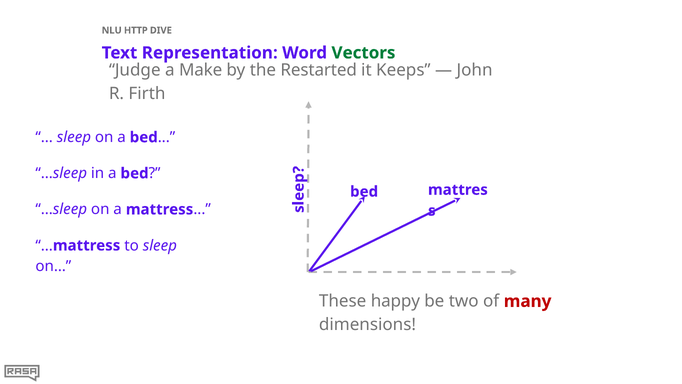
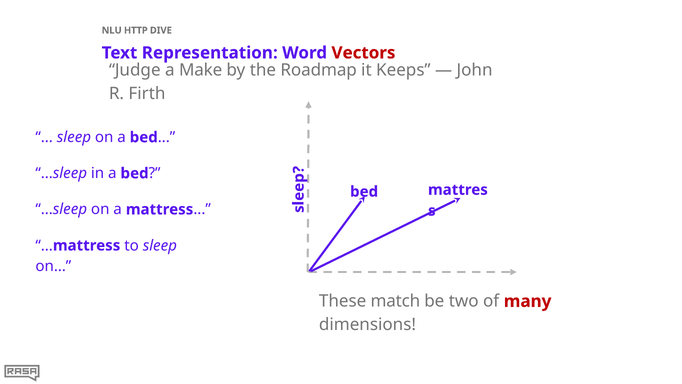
Vectors colour: green -> red (363, 53)
Restarted: Restarted -> Roadmap (319, 70)
happy: happy -> match (395, 301)
